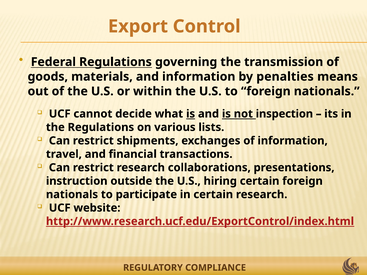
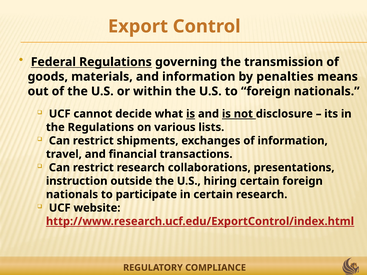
inspection: inspection -> disclosure (284, 114)
